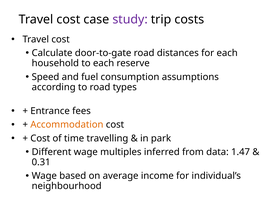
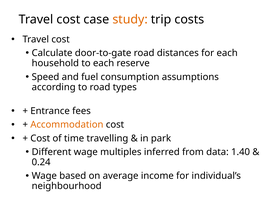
study colour: purple -> orange (130, 19)
1.47: 1.47 -> 1.40 (241, 152)
0.31: 0.31 -> 0.24 (41, 163)
